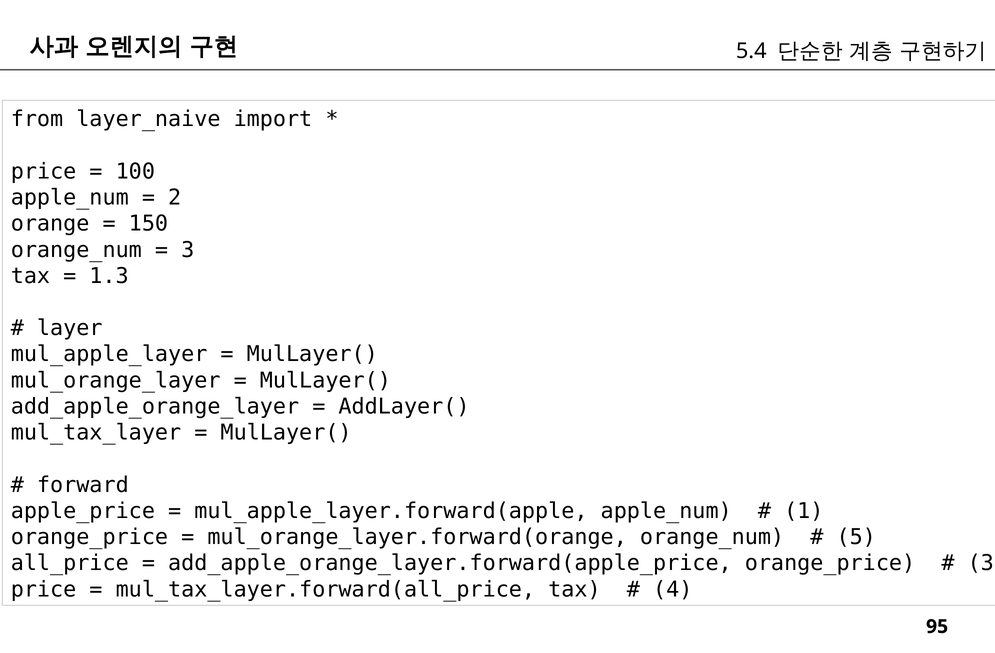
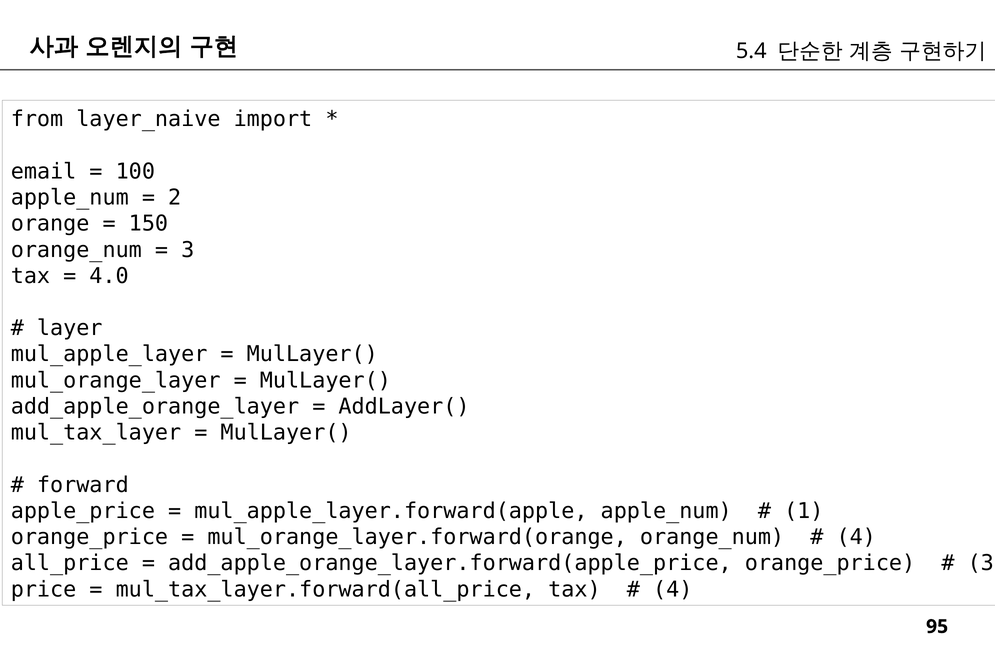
price: price -> email (44, 172)
1.3: 1.3 -> 4.0 (109, 276)
5: 5 -> 4 (856, 538)
